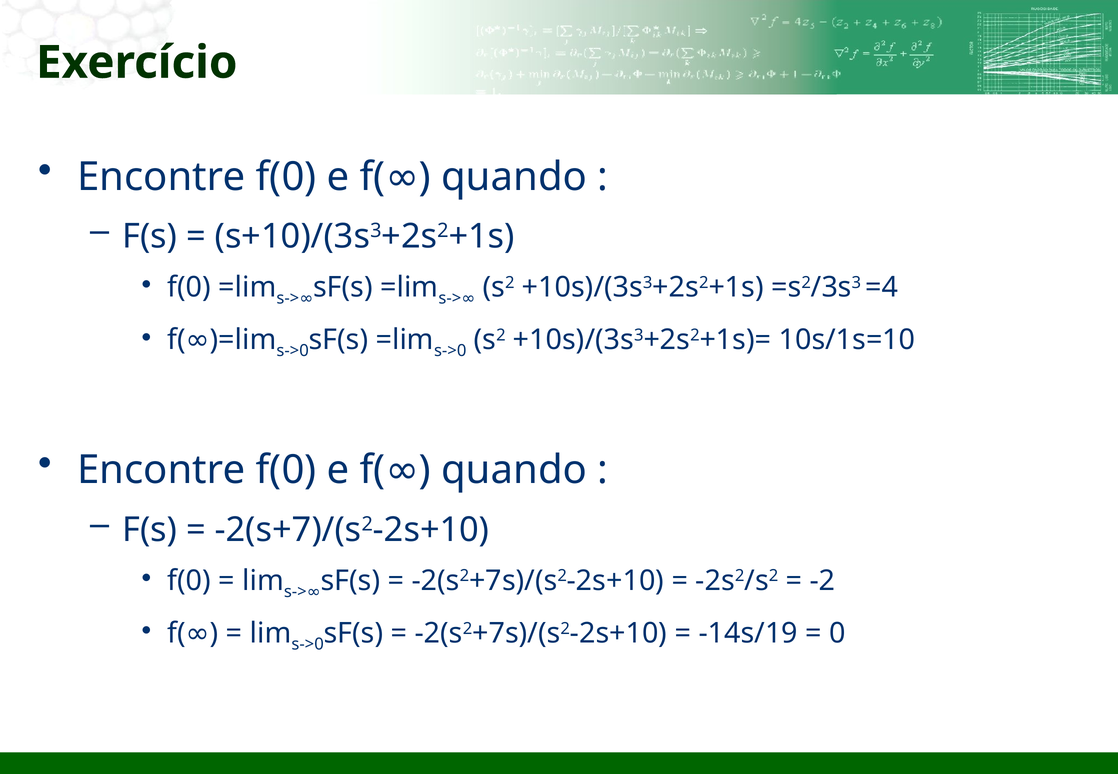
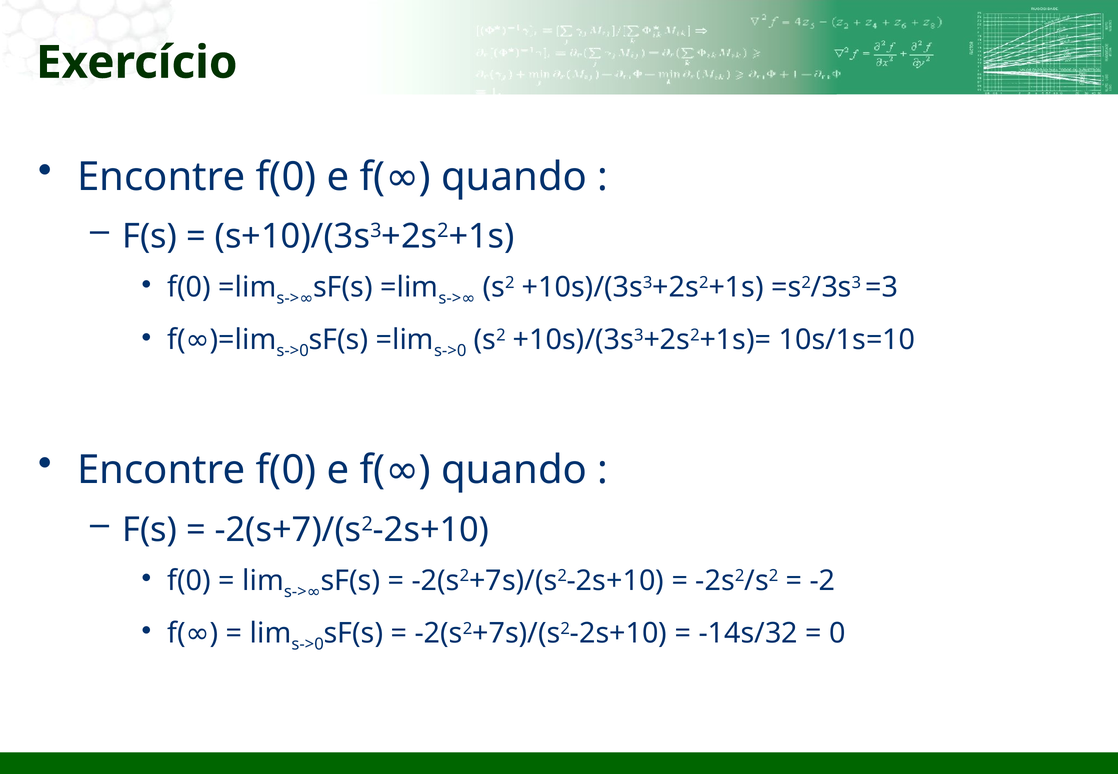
=4: =4 -> =3 (882, 287)
-14s/19: -14s/19 -> -14s/32 (748, 633)
